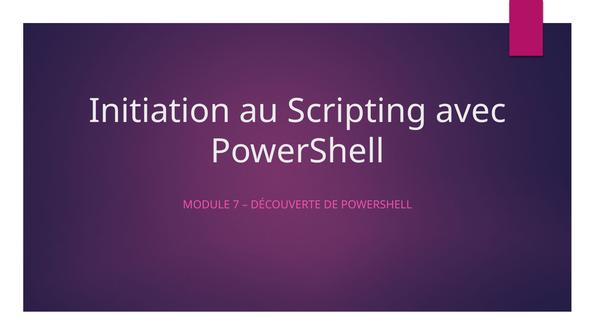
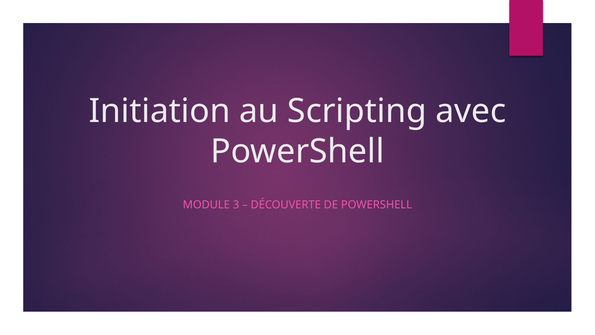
7: 7 -> 3 (236, 205)
